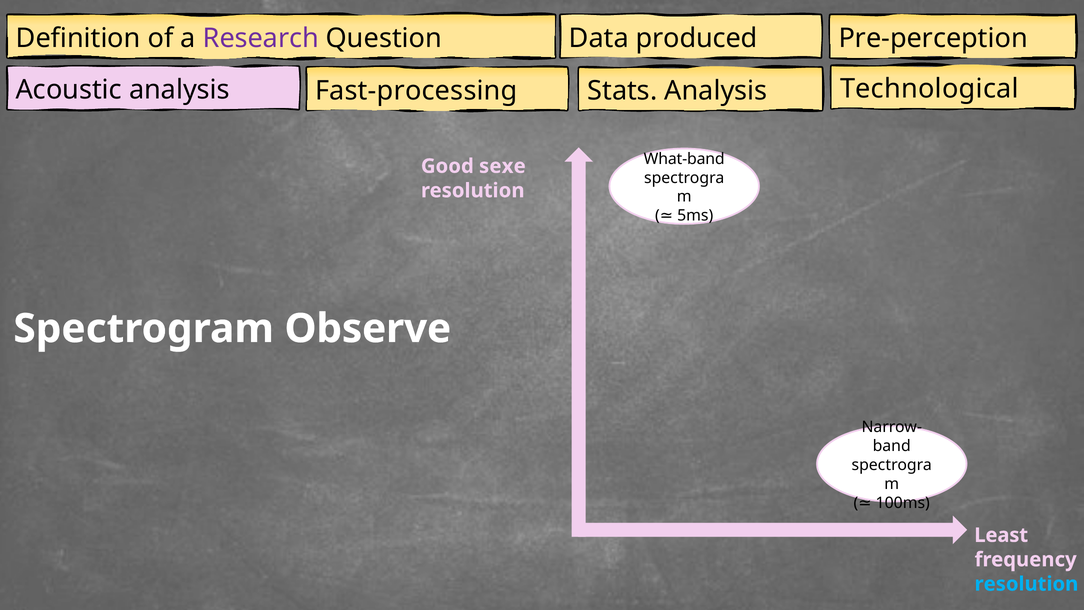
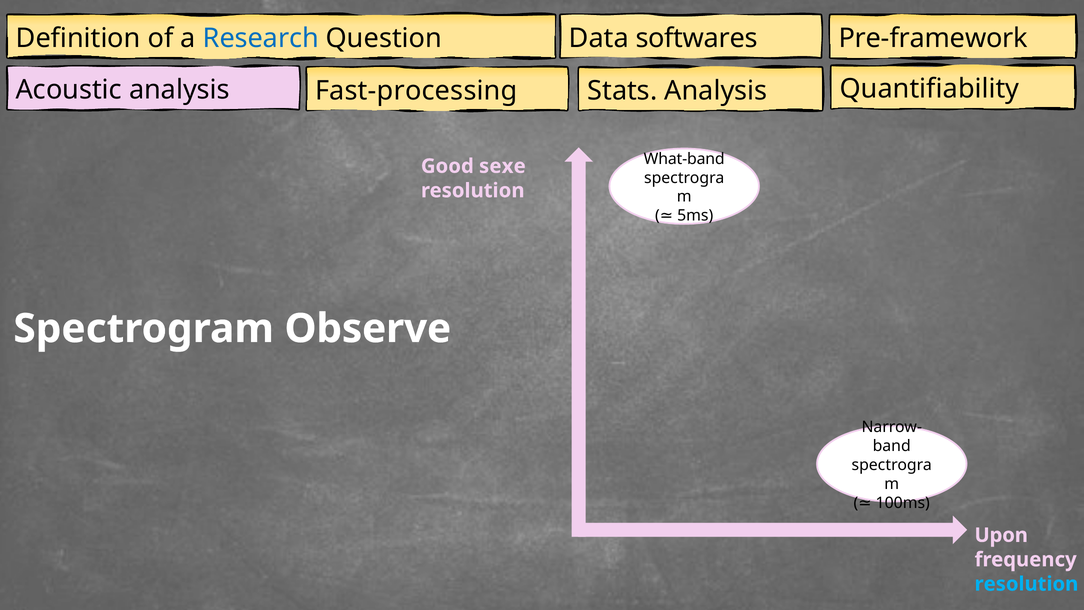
Research colour: purple -> blue (261, 38)
produced: produced -> softwares (697, 38)
Pre-perception: Pre-perception -> Pre-framework (933, 38)
Technological: Technological -> Quantifiability (930, 89)
Least: Least -> Upon (1001, 535)
